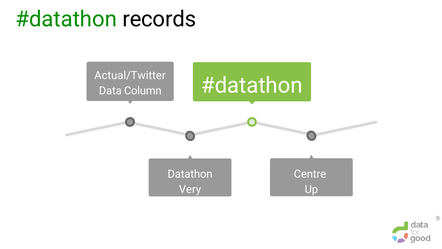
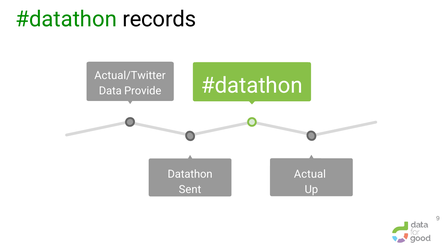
Column: Column -> Provide (143, 91)
Centre: Centre -> Actual (310, 174)
Very: Very -> Sent (190, 189)
